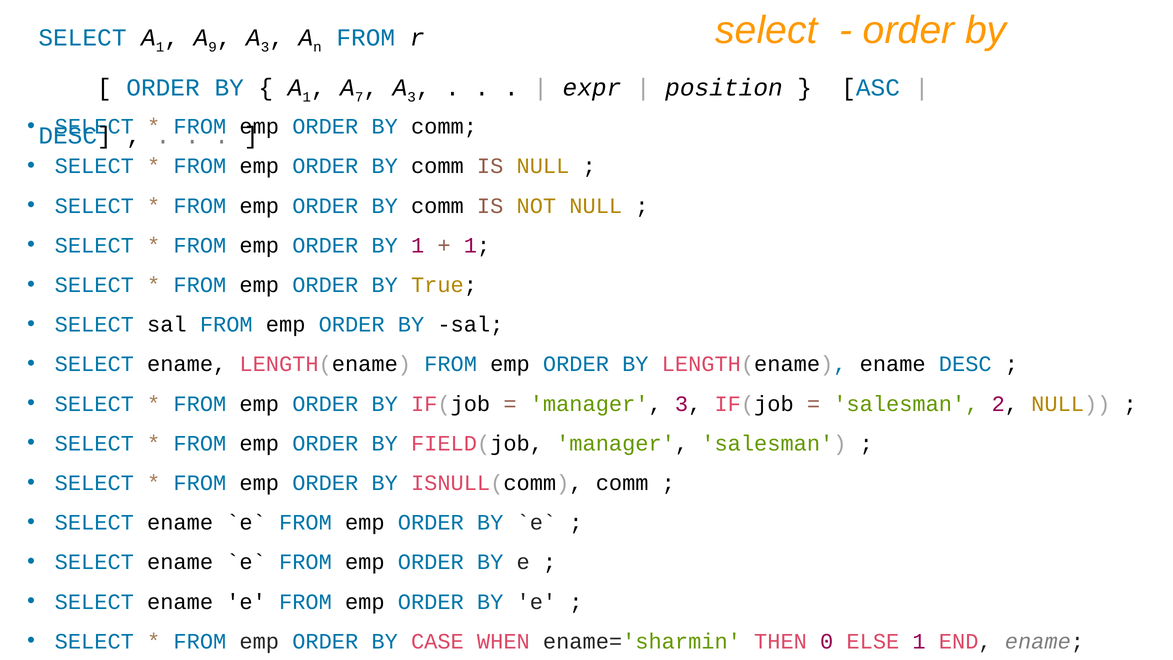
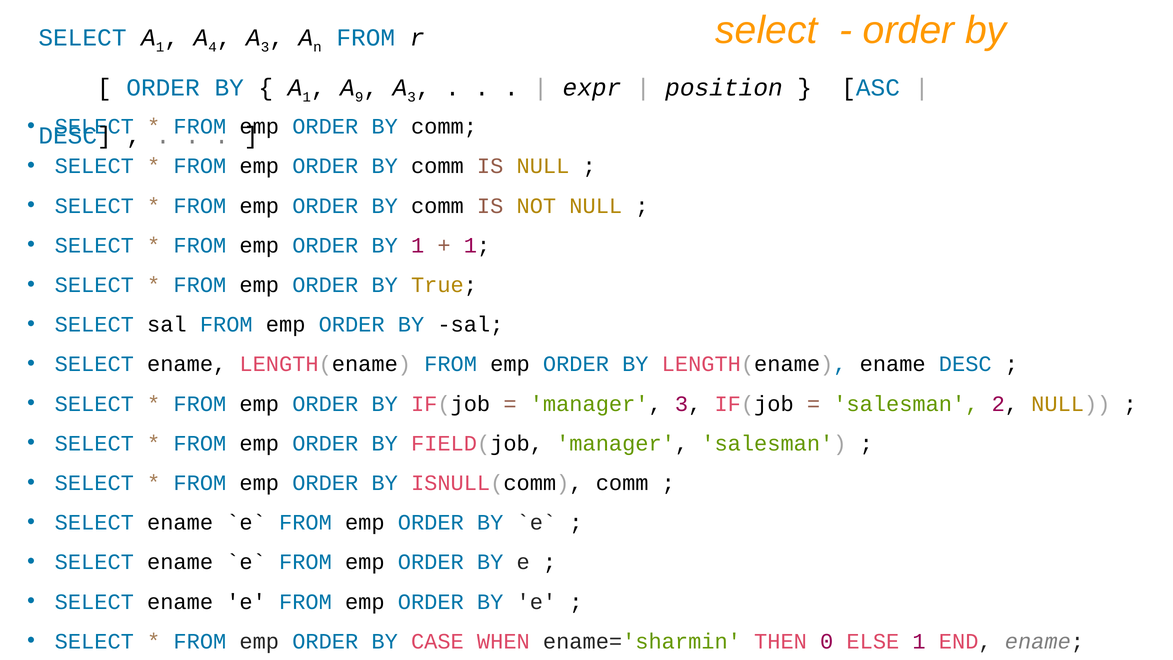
9: 9 -> 4 (213, 47)
7: 7 -> 9 (359, 97)
